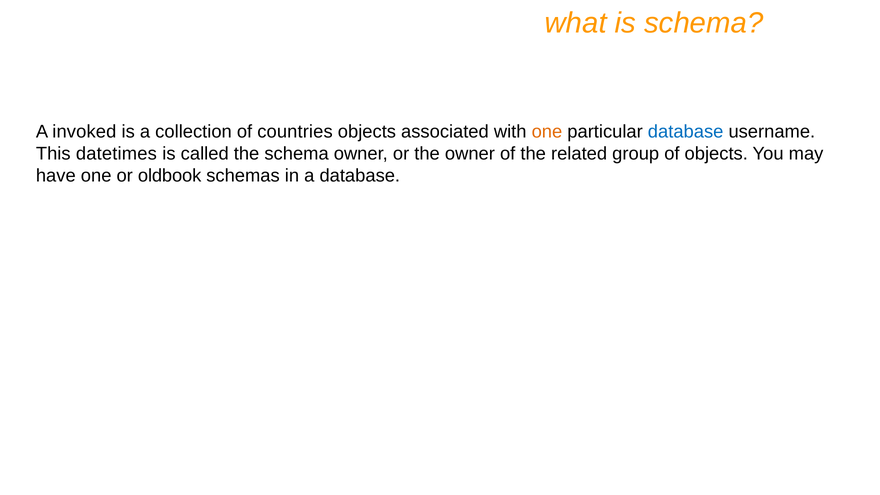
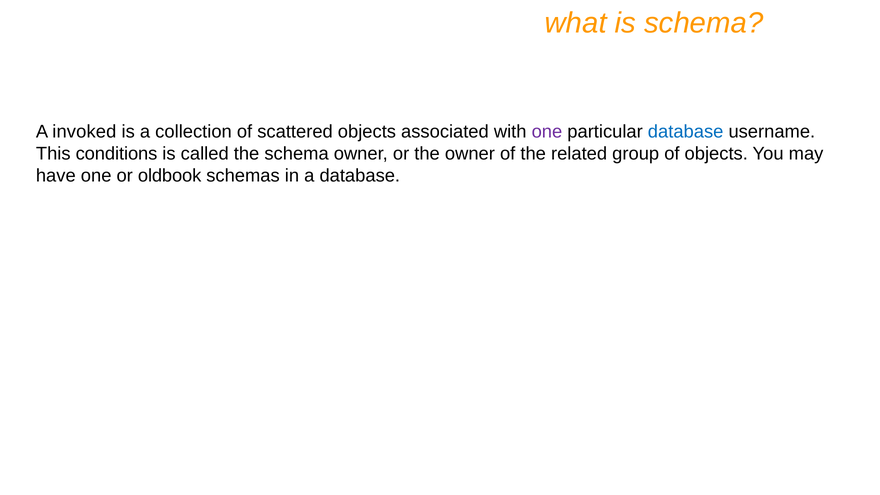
countries: countries -> scattered (295, 132)
one colour: orange -> purple (547, 132)
datetimes: datetimes -> conditions (117, 154)
